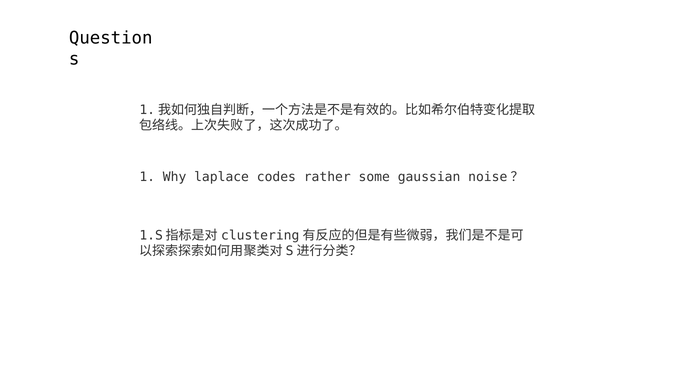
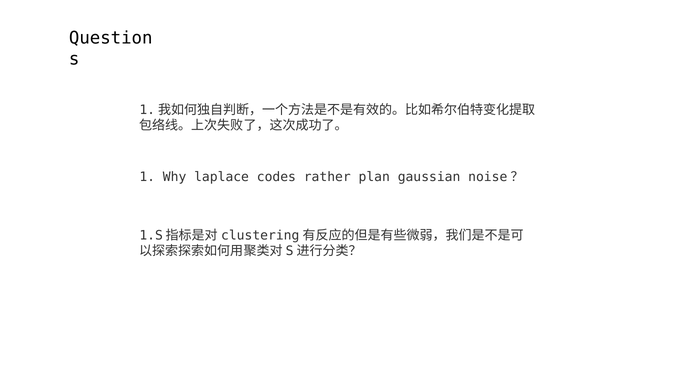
some: some -> plan (374, 177)
